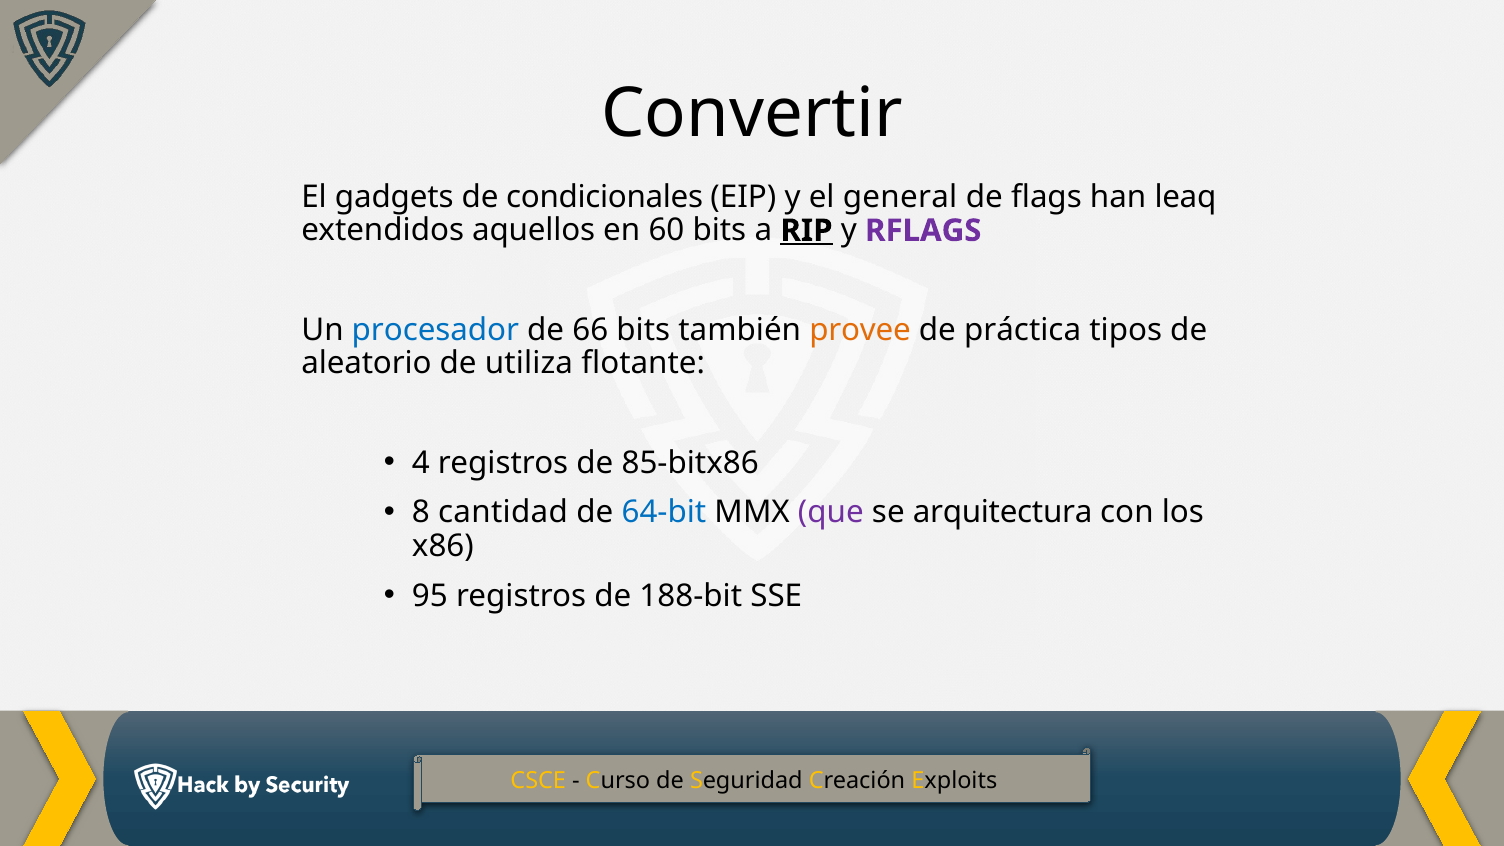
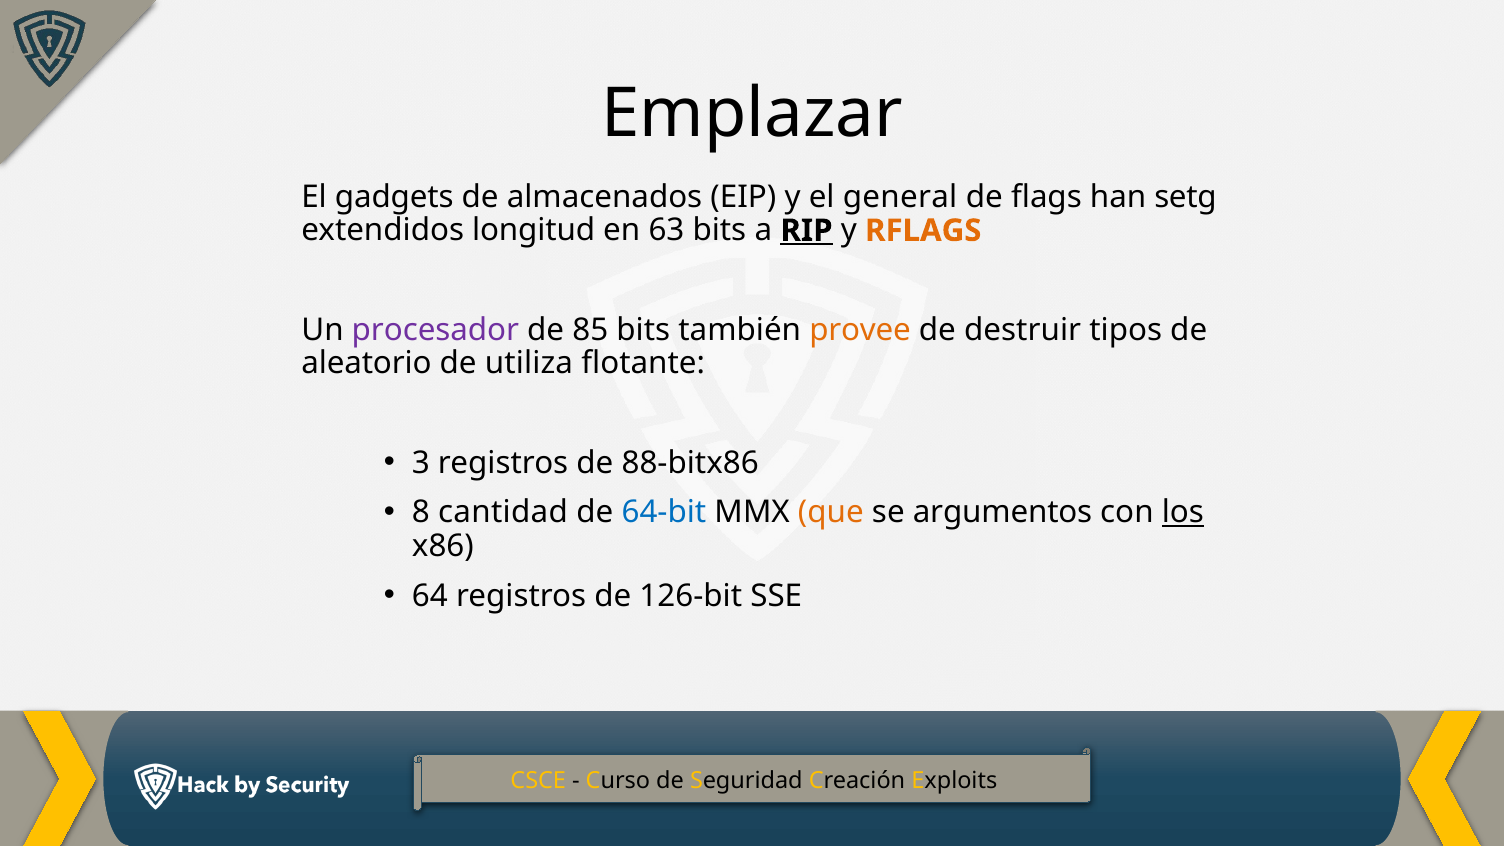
Convertir: Convertir -> Emplazar (752, 114)
condicionales: condicionales -> almacenados (605, 197)
leaq: leaq -> setg (1185, 197)
aquellos: aquellos -> longitud (534, 231)
60: 60 -> 63 (666, 231)
RFLAGS colour: purple -> orange (923, 231)
procesador colour: blue -> purple (435, 330)
66: 66 -> 85 (590, 330)
práctica: práctica -> destruir (1023, 330)
4: 4 -> 3 (421, 463)
85-bitx86: 85-bitx86 -> 88-bitx86 (690, 463)
que colour: purple -> orange (831, 512)
arquitectura: arquitectura -> argumentos (1003, 512)
los underline: none -> present (1183, 512)
95: 95 -> 64 (430, 596)
188-bit: 188-bit -> 126-bit (691, 596)
